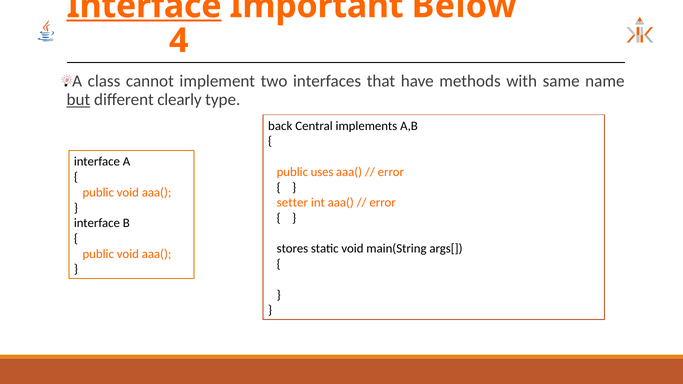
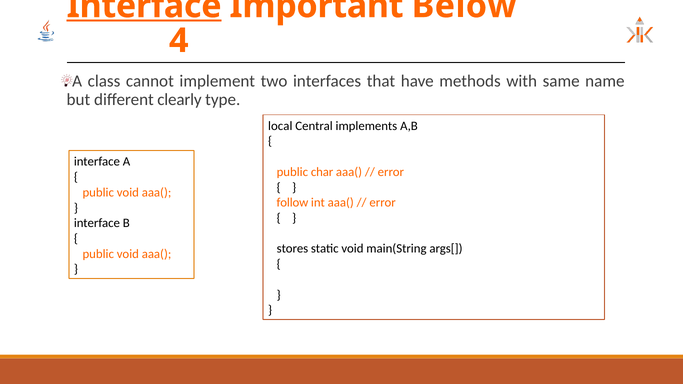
but underline: present -> none (78, 100)
back: back -> local (280, 126)
uses: uses -> char (322, 172)
setter: setter -> follow (292, 203)
